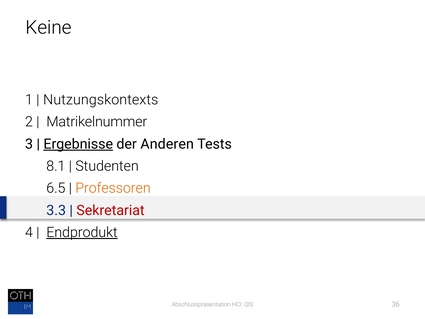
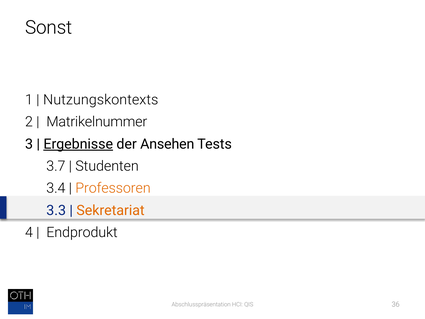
Keine: Keine -> Sonst (49, 28)
Anderen: Anderen -> Ansehen (167, 144)
8.1: 8.1 -> 3.7 (56, 166)
6.5: 6.5 -> 3.4 (56, 188)
Sekretariat colour: red -> orange (111, 210)
Endprodukt underline: present -> none (82, 232)
